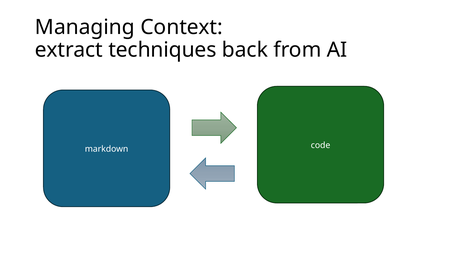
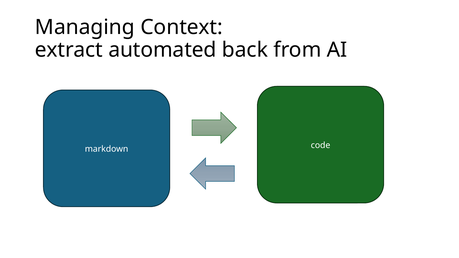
techniques: techniques -> automated (162, 50)
